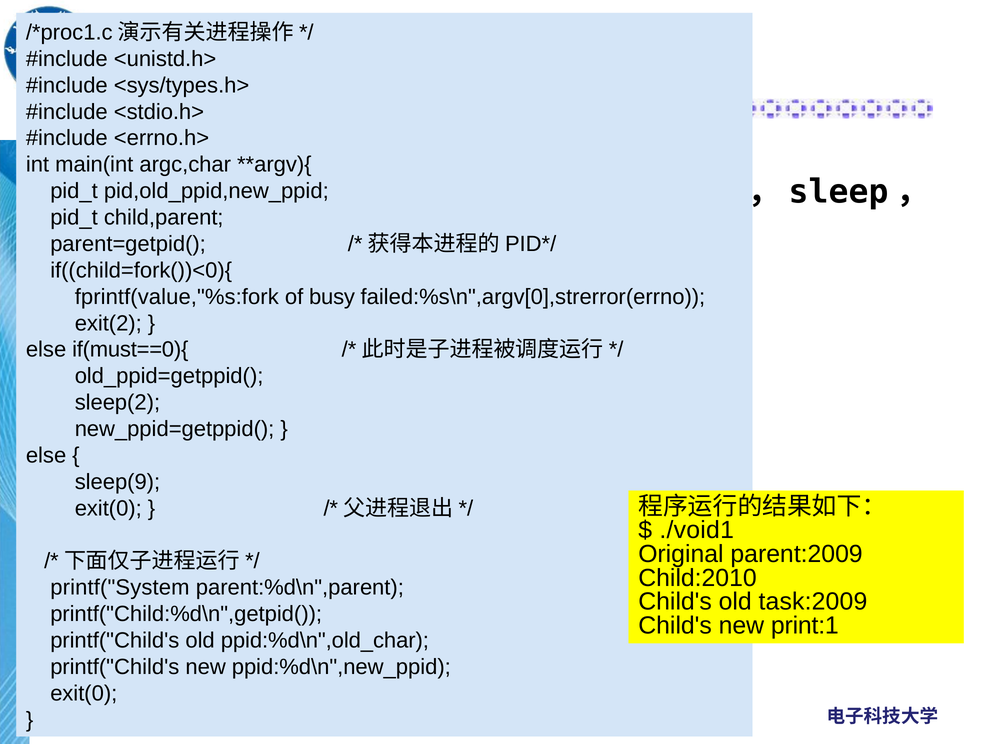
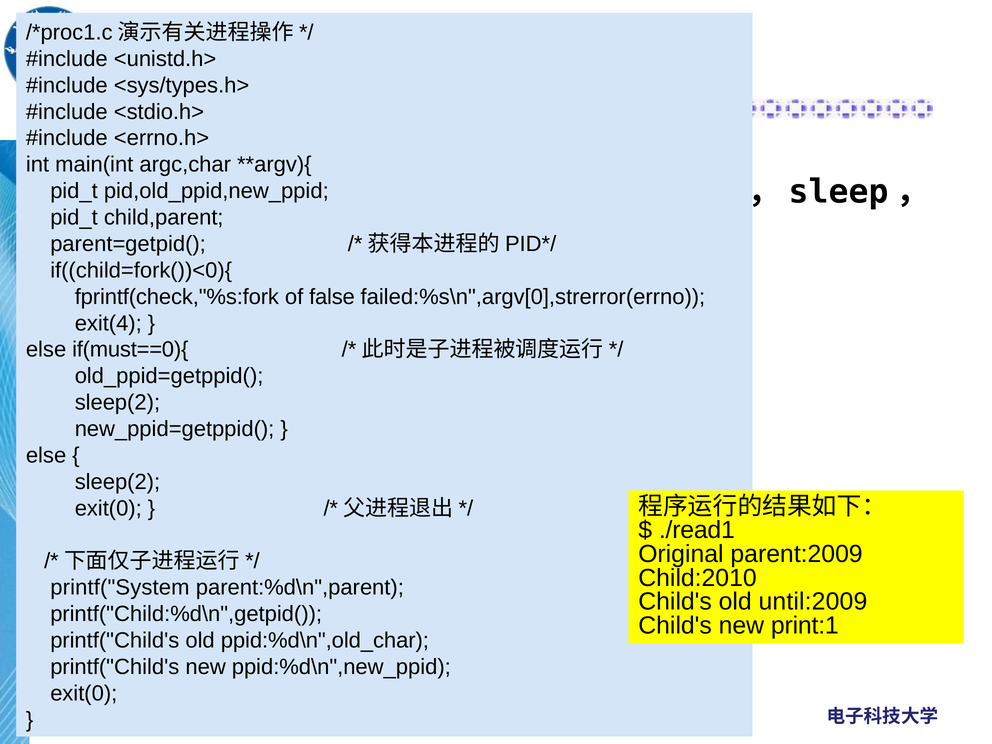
fprintf(value,"%s:fork: fprintf(value,"%s:fork -> fprintf(check,"%s:fork (177, 297)
busy: busy -> false (332, 297)
exit(2: exit(2 -> exit(4 (108, 323)
sleep(9: sleep(9 -> sleep(2 (117, 482)
./void1: ./void1 -> ./read1 (697, 530)
task:2009: task:2009 -> until:2009 (813, 602)
